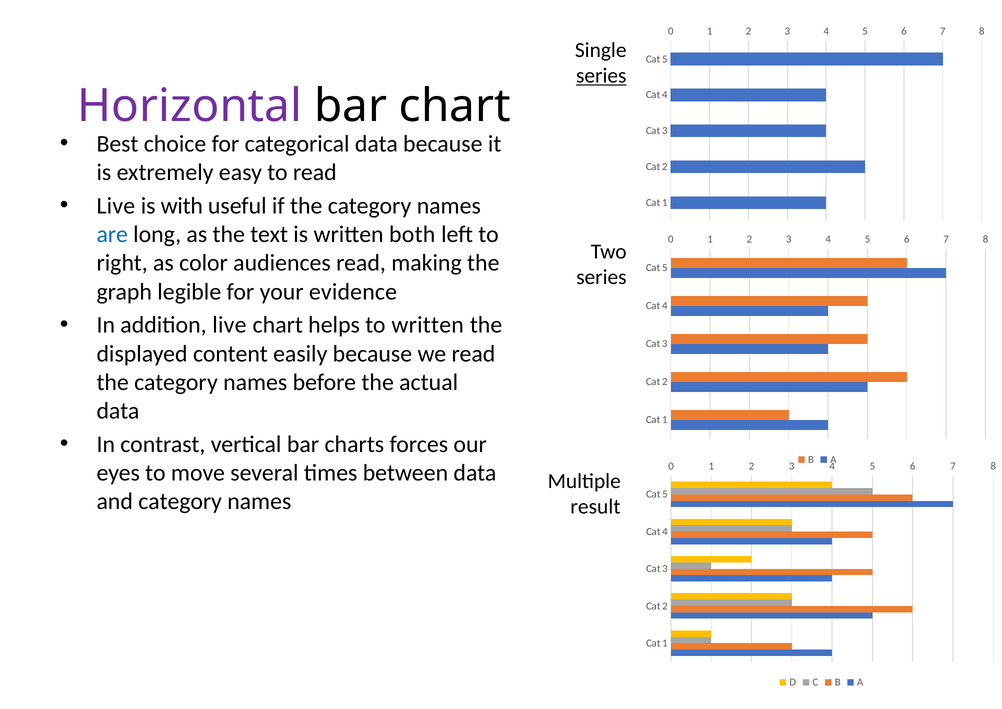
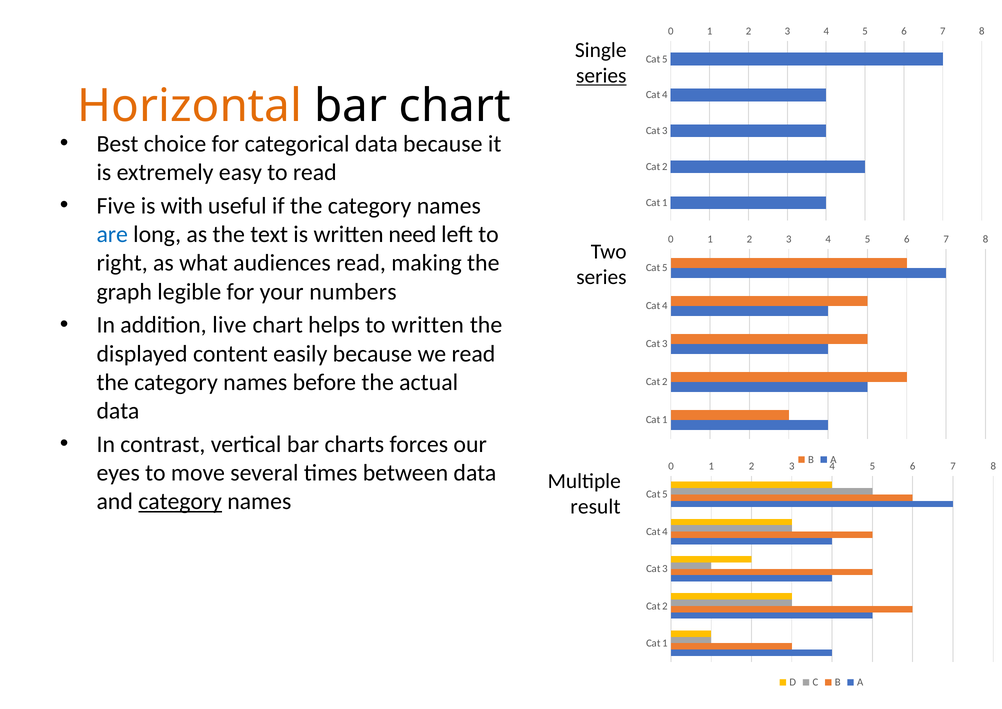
Horizontal colour: purple -> orange (190, 106)
Live: Live -> Five (116, 206)
both: both -> need (412, 234)
color: color -> what (204, 263)
evidence: evidence -> numbers (353, 291)
category underline: none -> present (180, 501)
